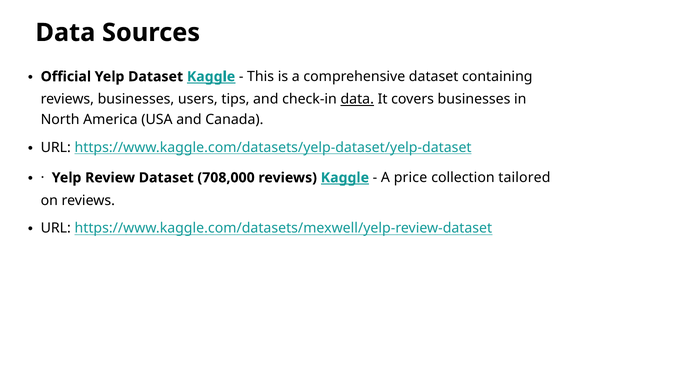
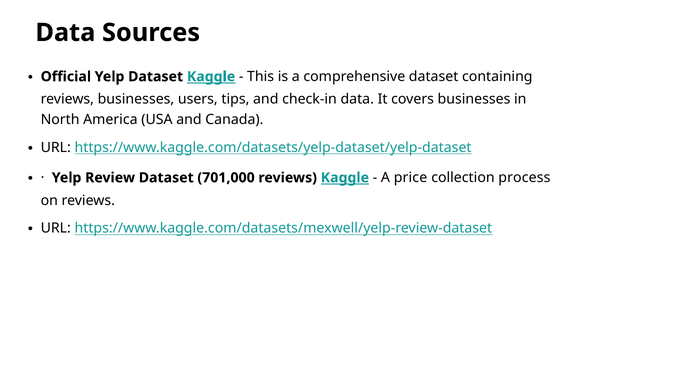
data underline: present -> none (357, 99)
708,000: 708,000 -> 701,000 (226, 178)
tailored: tailored -> process (524, 178)
